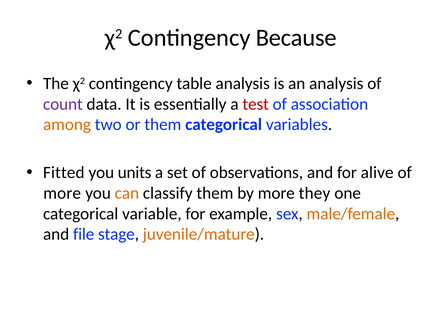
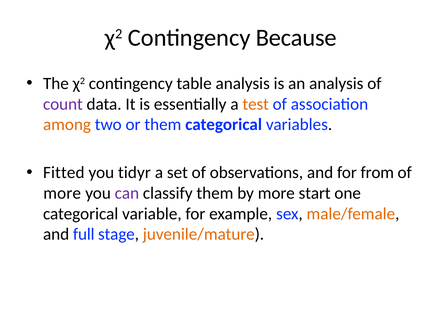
test colour: red -> orange (256, 104)
units: units -> tidyr (134, 173)
alive: alive -> from (377, 173)
can colour: orange -> purple (127, 193)
they: they -> start (315, 193)
file: file -> full (84, 234)
